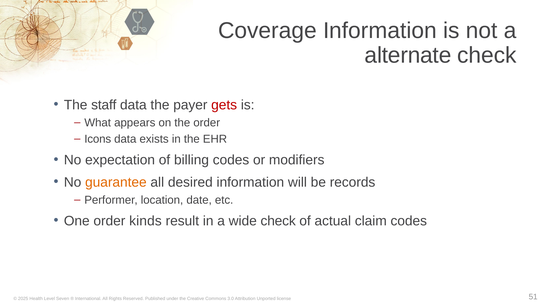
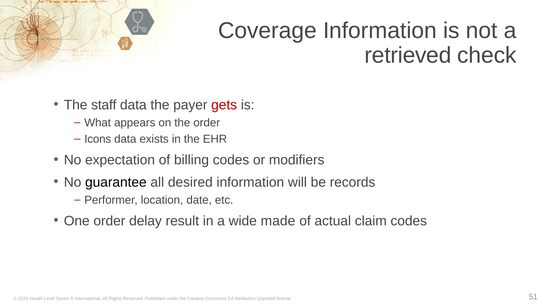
alternate: alternate -> retrieved (408, 55)
guarantee colour: orange -> black (116, 182)
kinds: kinds -> delay (146, 221)
wide check: check -> made (278, 221)
